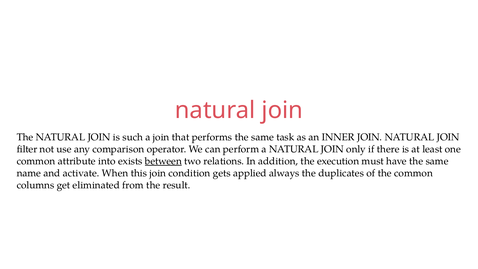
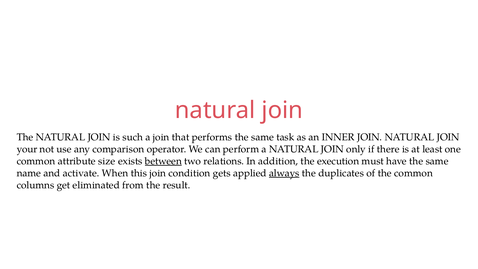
filter: filter -> your (27, 149)
into: into -> size (107, 161)
always underline: none -> present (284, 173)
